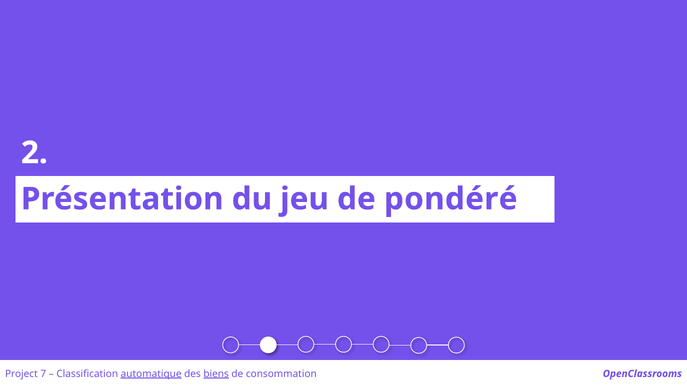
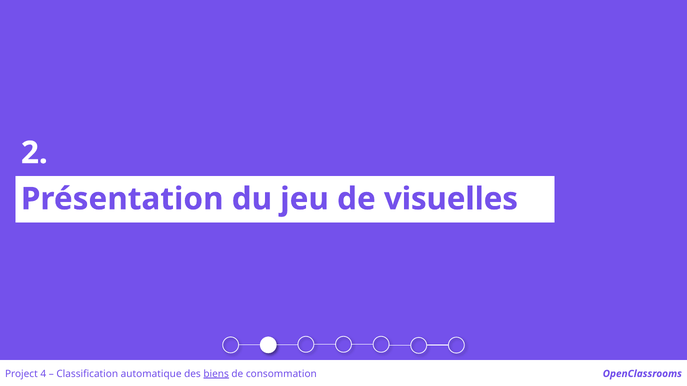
pondéré: pondéré -> visuelles (451, 199)
7: 7 -> 4 (43, 374)
automatique underline: present -> none (151, 374)
